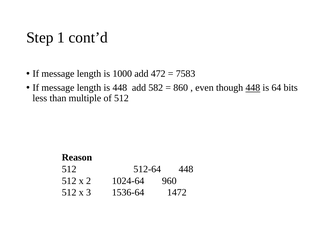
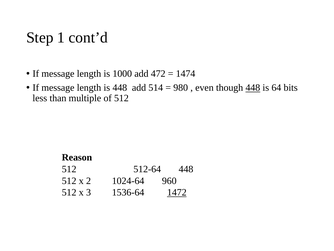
7583: 7583 -> 1474 (186, 74)
582: 582 -> 514 (156, 88)
860: 860 -> 980 (181, 88)
1472 underline: none -> present (177, 192)
